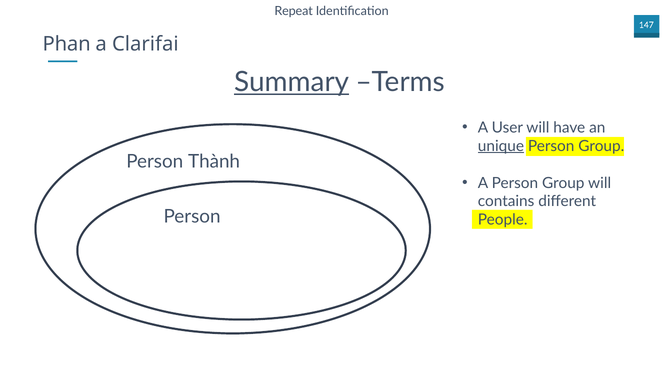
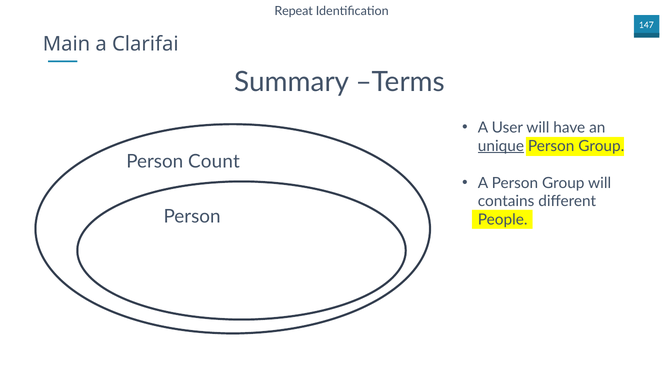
Phan: Phan -> Main (67, 44)
Summary underline: present -> none (292, 82)
Thành: Thành -> Count (214, 162)
